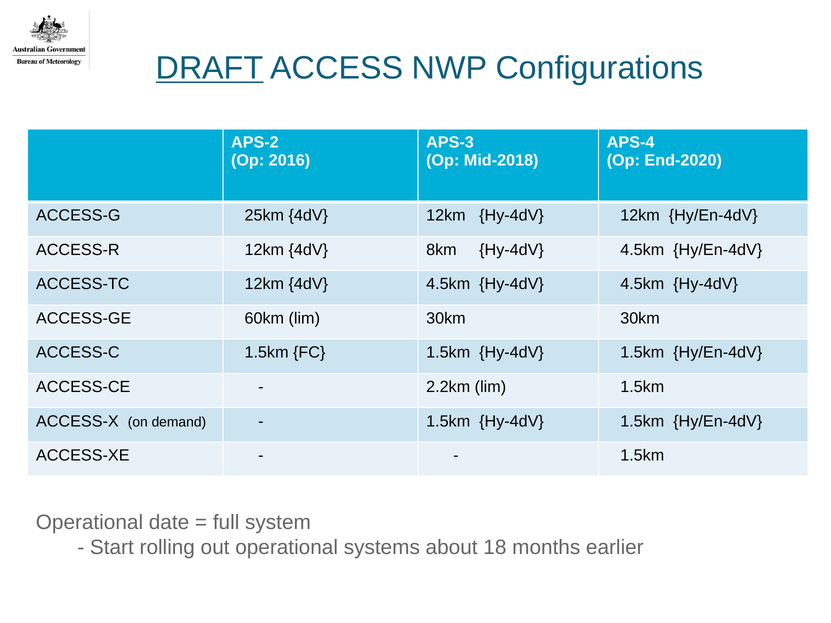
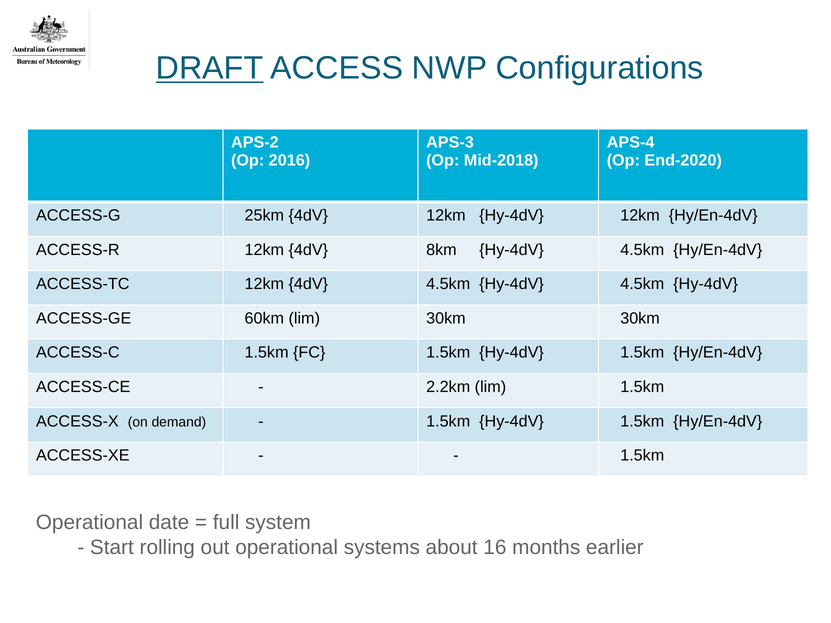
18: 18 -> 16 (495, 548)
